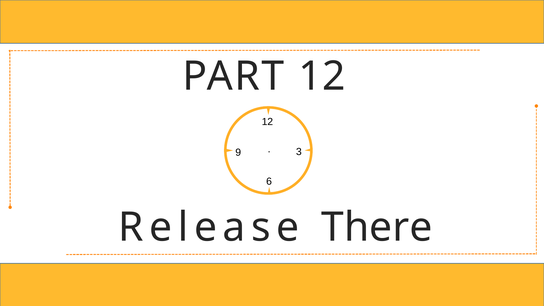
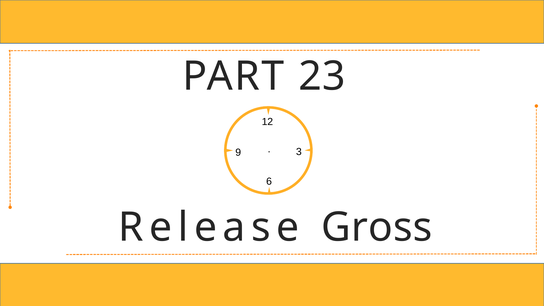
PART 12: 12 -> 23 (322, 76)
There: There -> Gross (377, 227)
